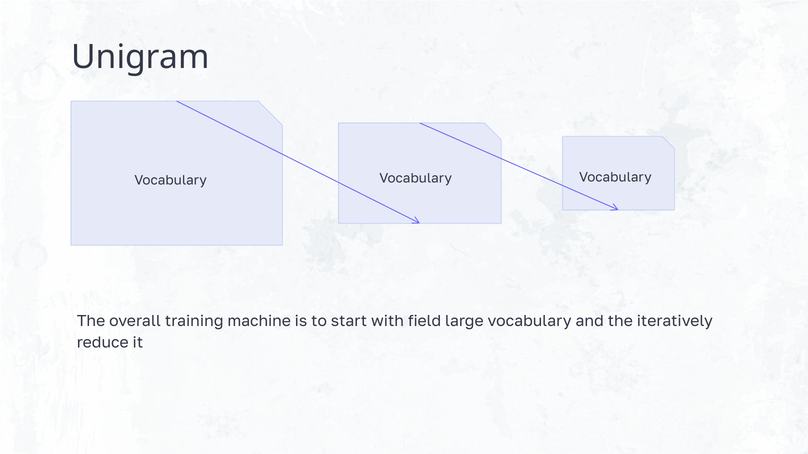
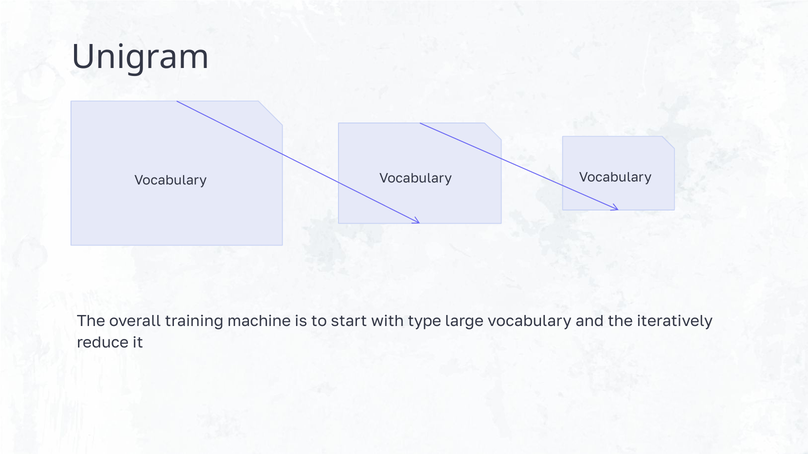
field: field -> type (425, 322)
